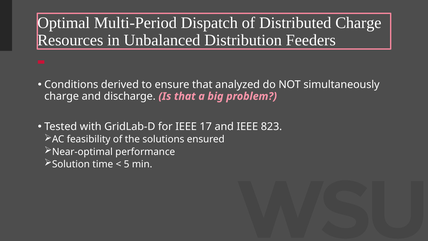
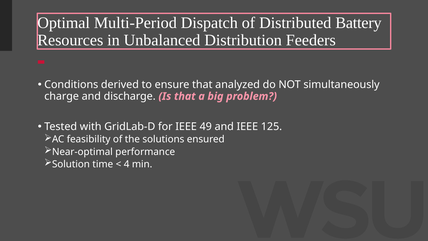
Distributed Charge: Charge -> Battery (358, 23)
17: 17 -> 49 (206, 126)
823: 823 -> 125 (271, 126)
5: 5 -> 4 (127, 164)
